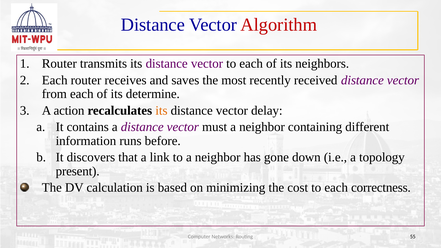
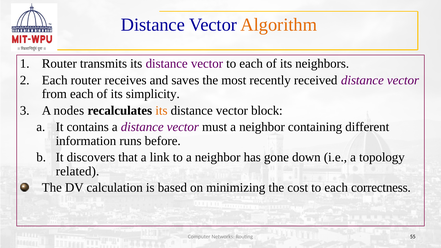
Algorithm colour: red -> orange (279, 25)
determine: determine -> simplicity (153, 94)
action: action -> nodes (69, 110)
delay: delay -> block (267, 110)
present: present -> related (78, 171)
